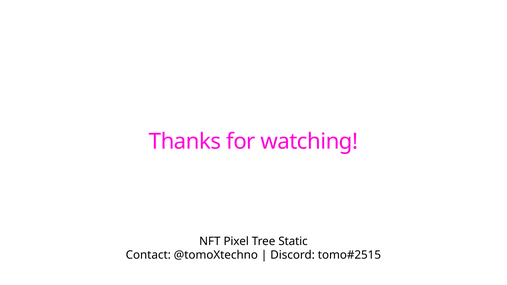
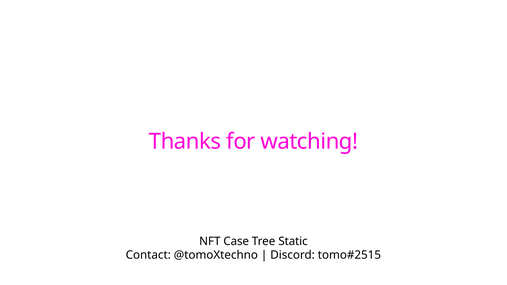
Pixel: Pixel -> Case (236, 241)
